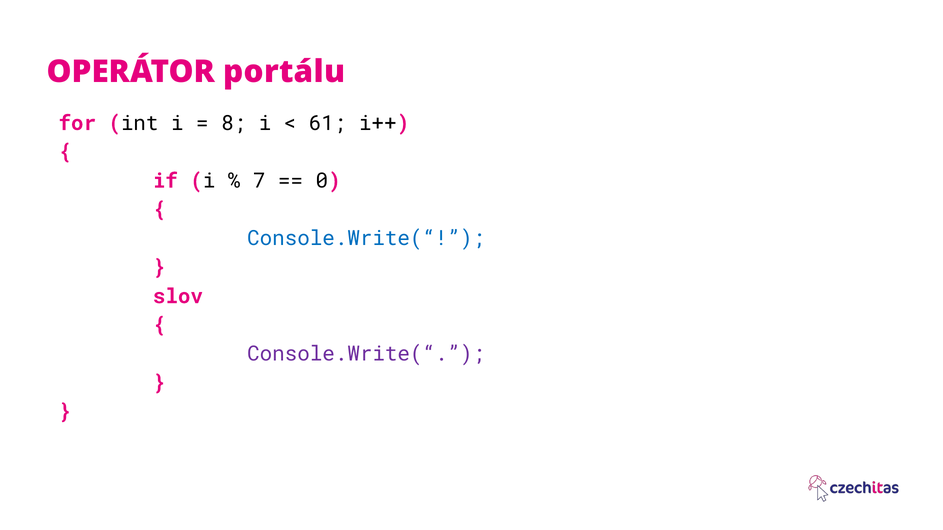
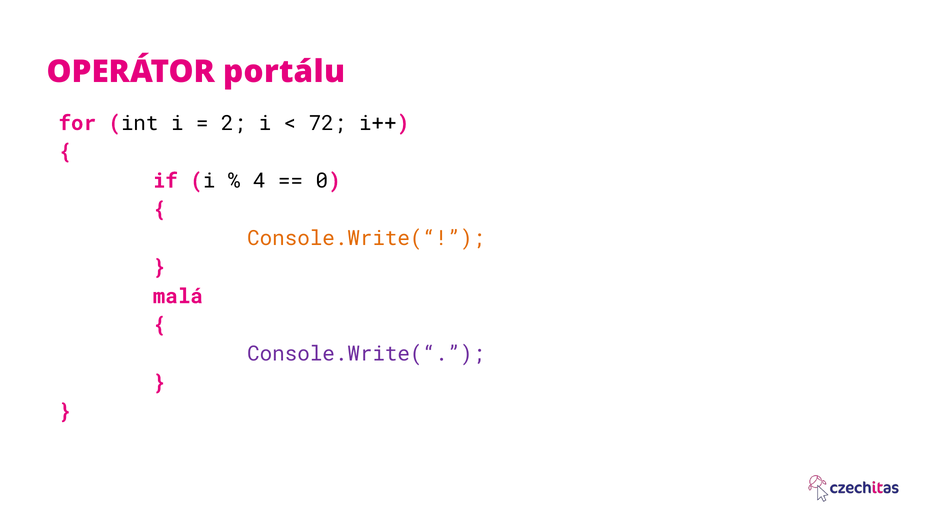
8: 8 -> 2 (234, 123)
61: 61 -> 72 (328, 123)
7: 7 -> 4 (259, 181)
Console.Write(“ colour: blue -> orange (366, 239)
slov: slov -> malá (178, 297)
